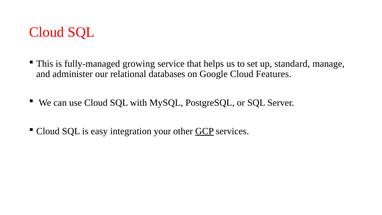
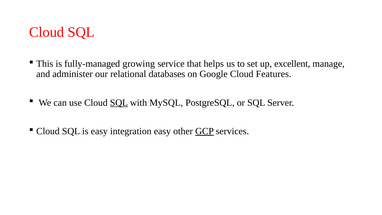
standard: standard -> excellent (292, 64)
SQL underline: none -> present (119, 103)
integration your: your -> easy (162, 131)
